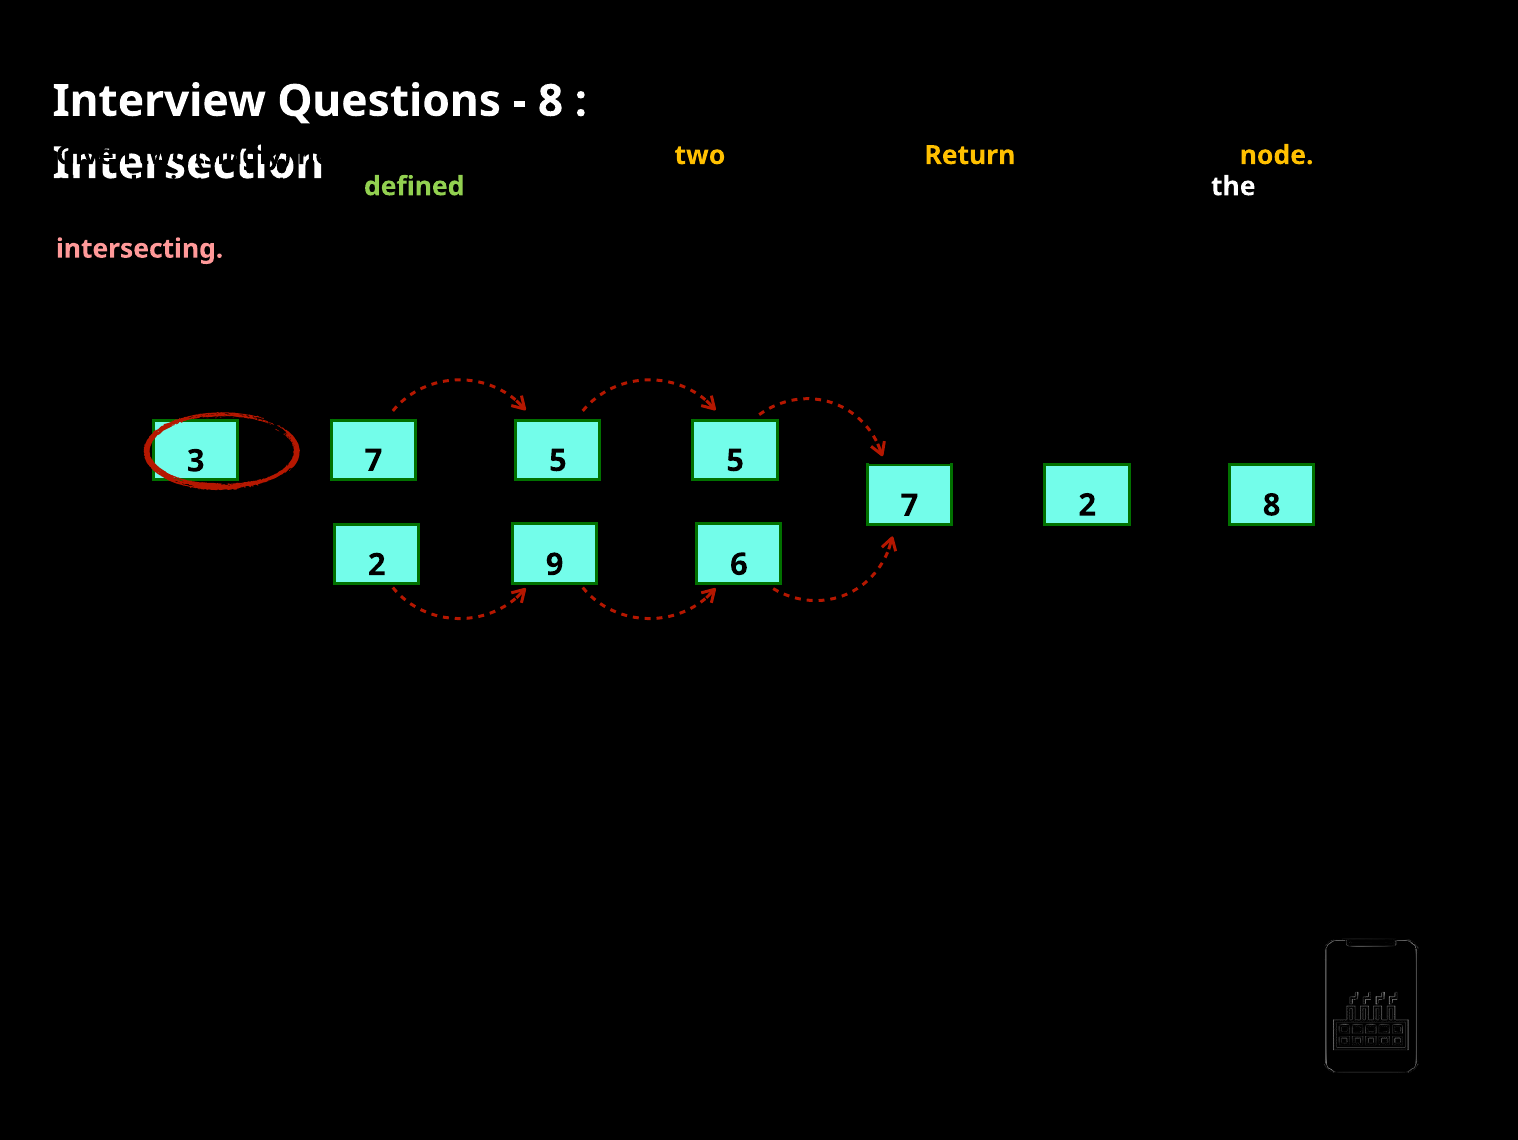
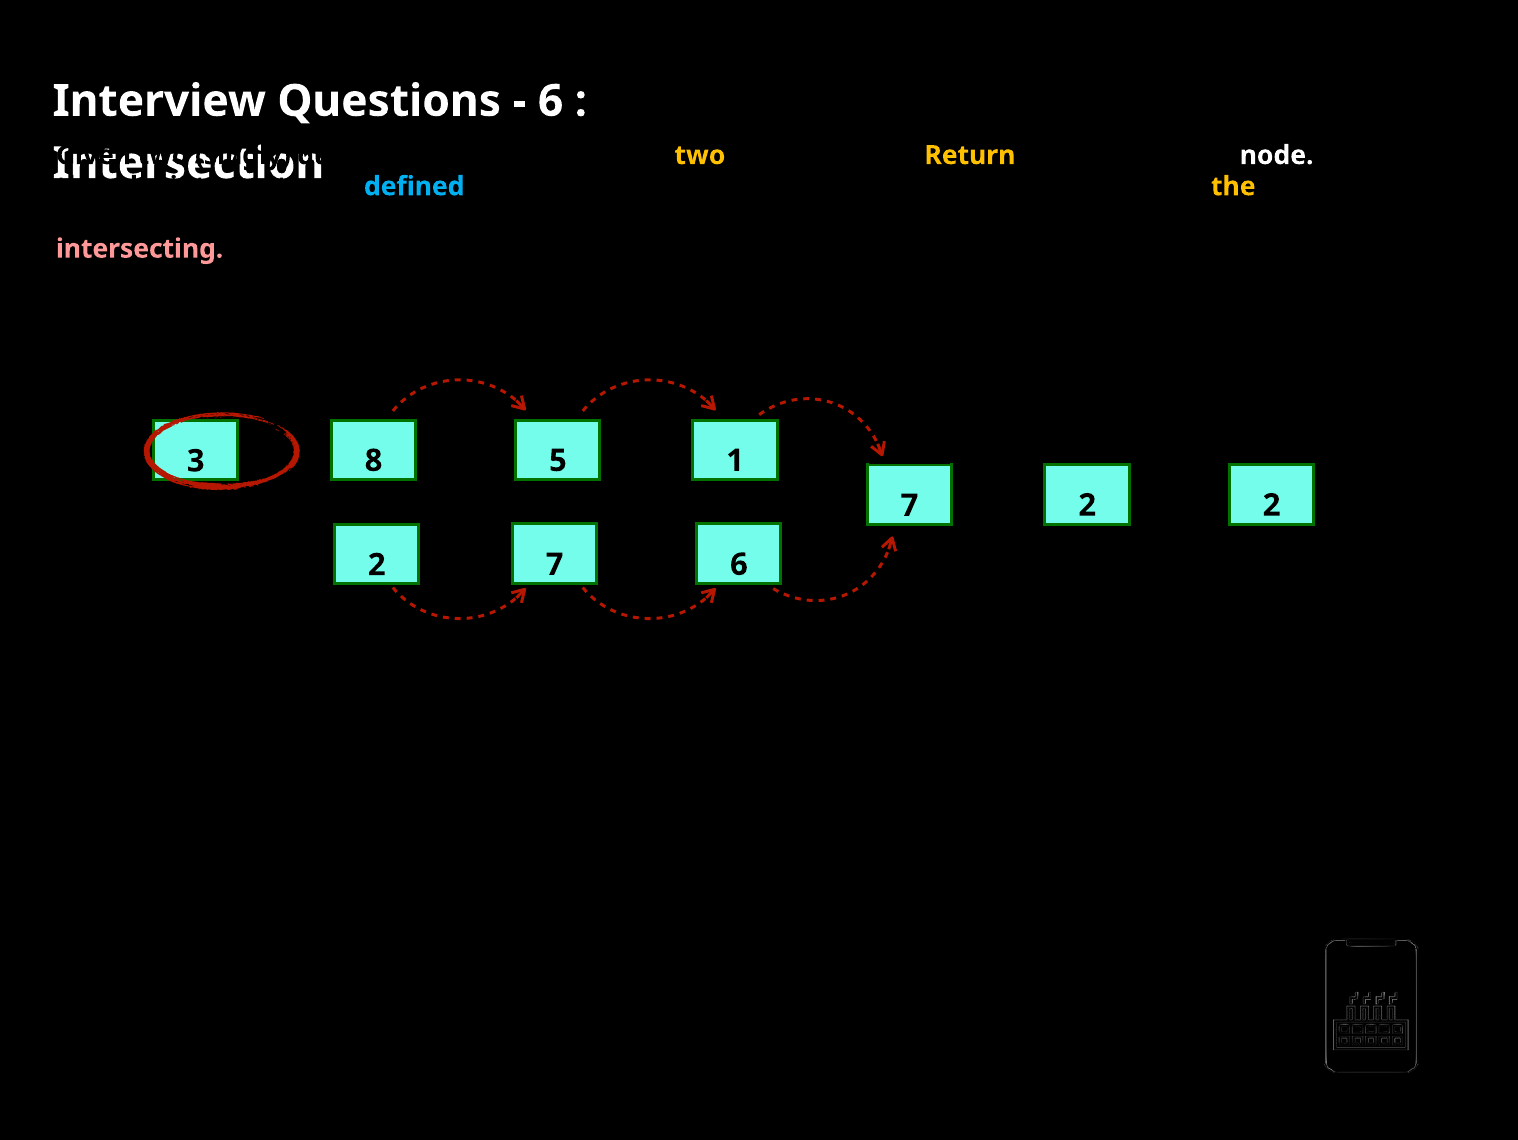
8: 8 -> 6 (551, 101)
nodes: nodes -> queue (338, 155)
node colour: yellow -> white (1277, 155)
deﬁned colour: light green -> light blue (414, 186)
the colour: white -> yellow (1233, 186)
5 5: 5 -> 1 (735, 461)
3 7: 7 -> 8 (374, 461)
2 8: 8 -> 2 (1272, 505)
2 9: 9 -> 7 (555, 564)
